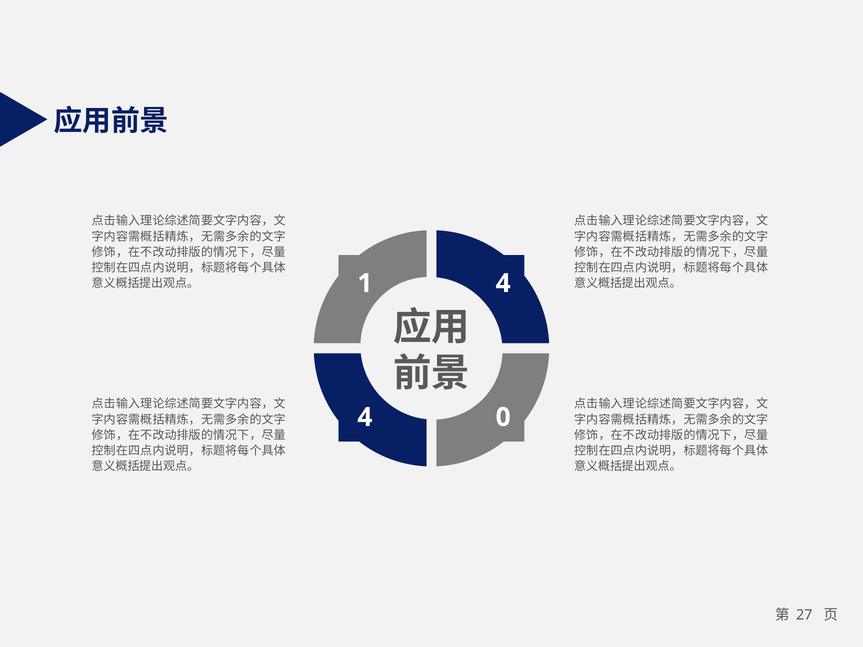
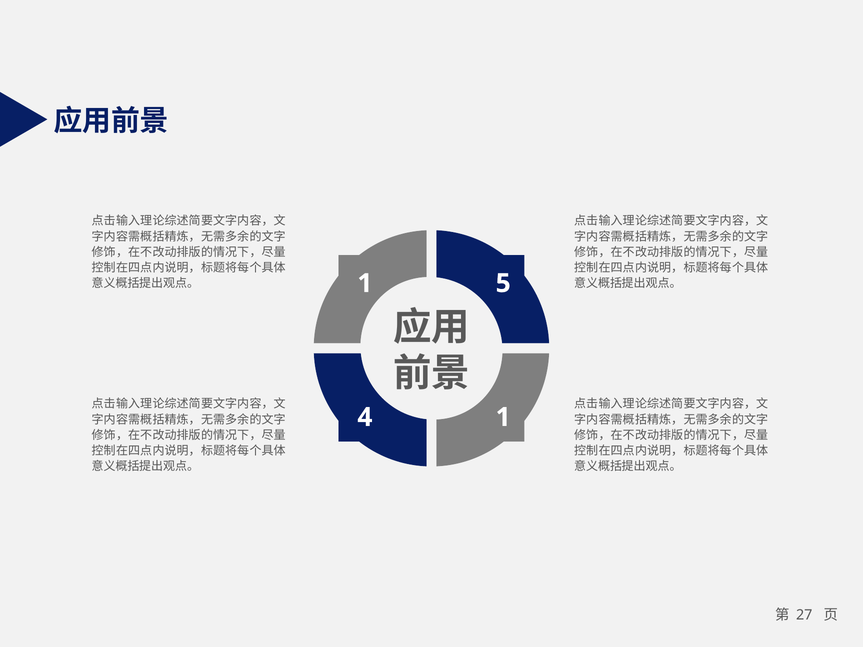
1 4: 4 -> 5 (503, 283)
4 0: 0 -> 1 (503, 417)
